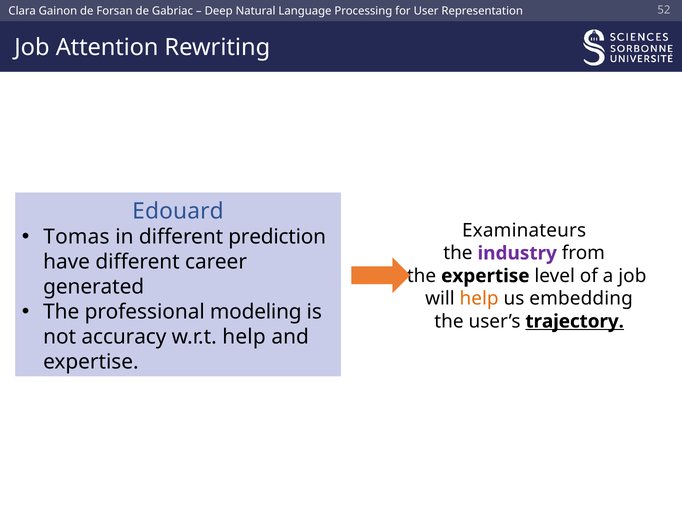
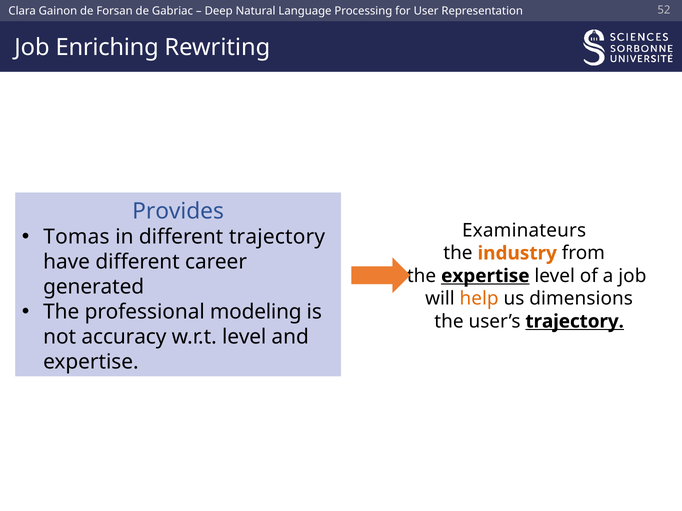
Attention: Attention -> Enriching (107, 47)
Edouard: Edouard -> Provides (178, 211)
different prediction: prediction -> trajectory (277, 237)
industry colour: purple -> orange (517, 253)
expertise underline: none -> present (485, 276)
embedding: embedding -> dimensions (581, 299)
w.r.t help: help -> level (244, 337)
